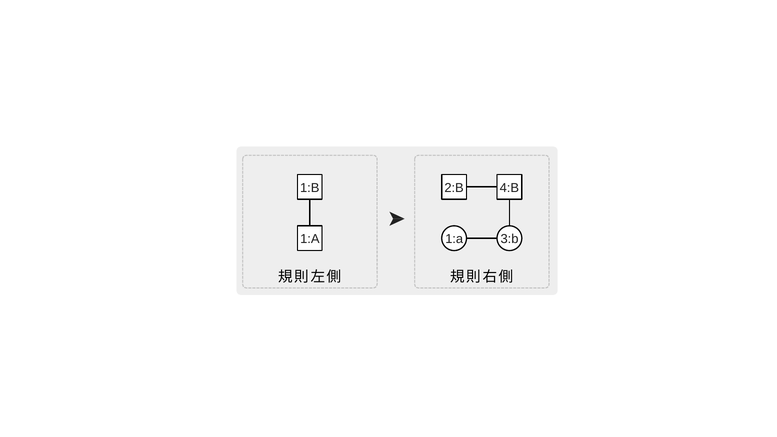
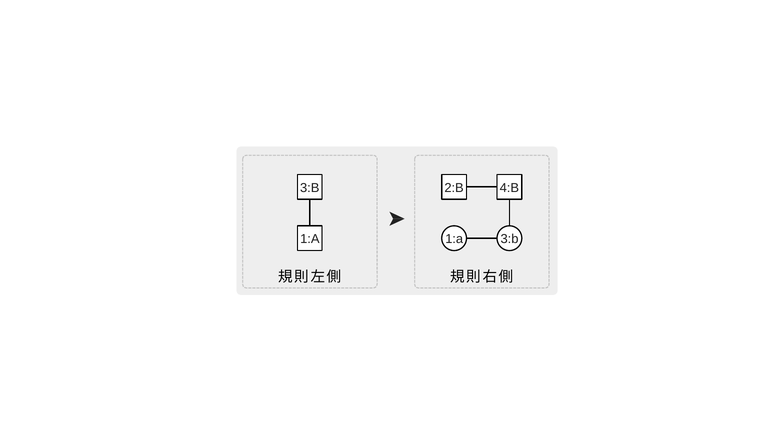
1:B: 1:B -> 3:B (310, 188)
